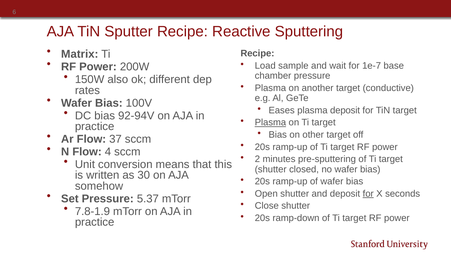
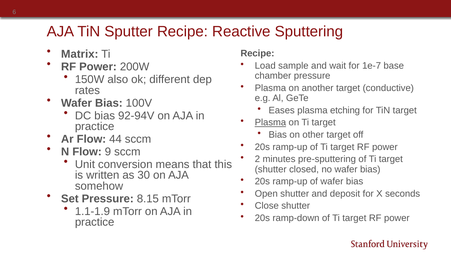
plasma deposit: deposit -> etching (345, 110)
37: 37 -> 44 (115, 139)
4: 4 -> 9 (108, 152)
for underline: present -> none (368, 193)
5.37: 5.37 -> 8.15 (148, 199)
7.8-1.9: 7.8-1.9 -> 1.1-1.9 (92, 211)
